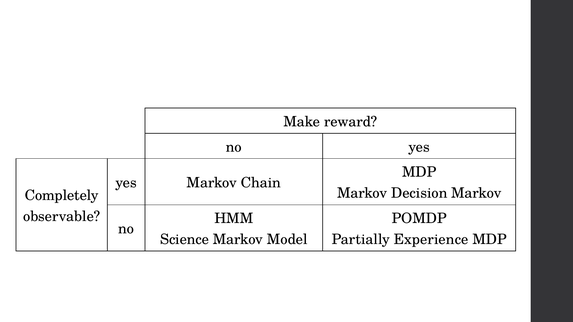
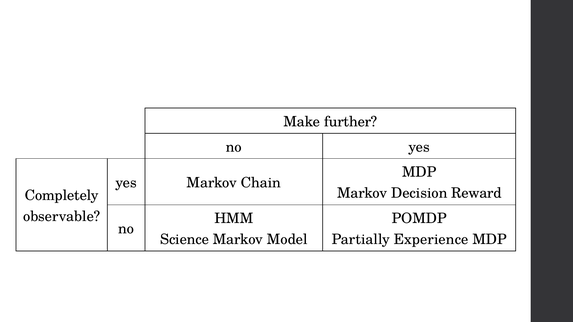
reward: reward -> further (351, 122)
Decision Markov: Markov -> Reward (476, 193)
